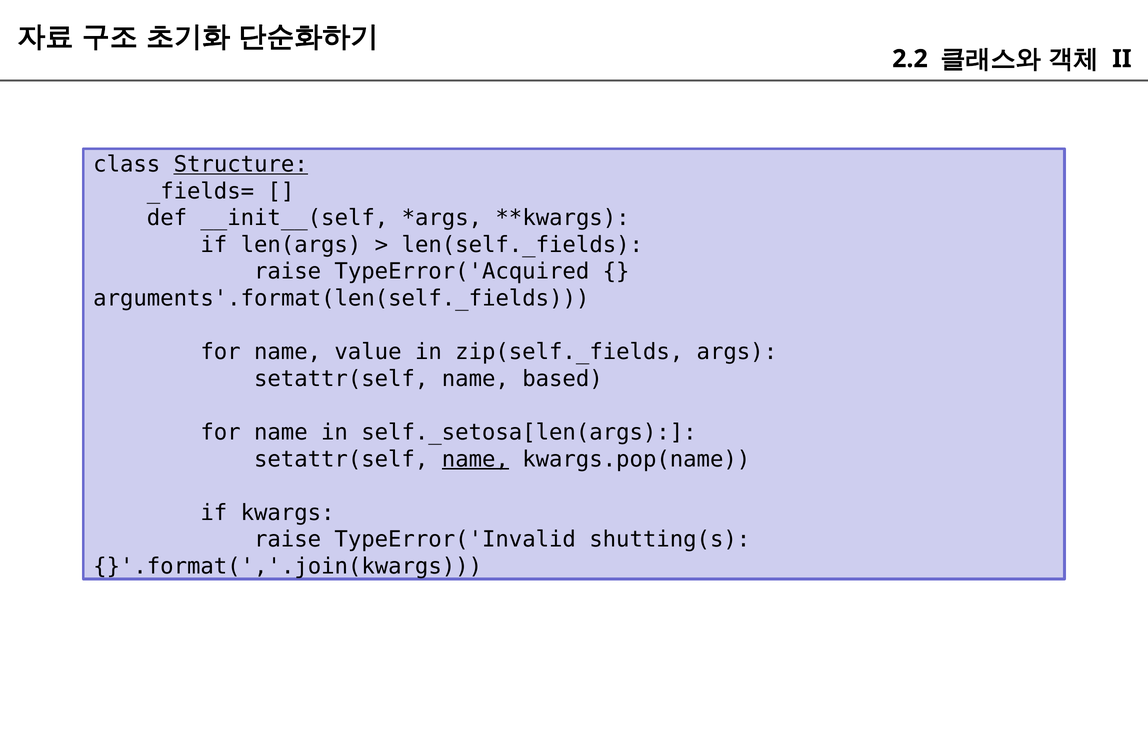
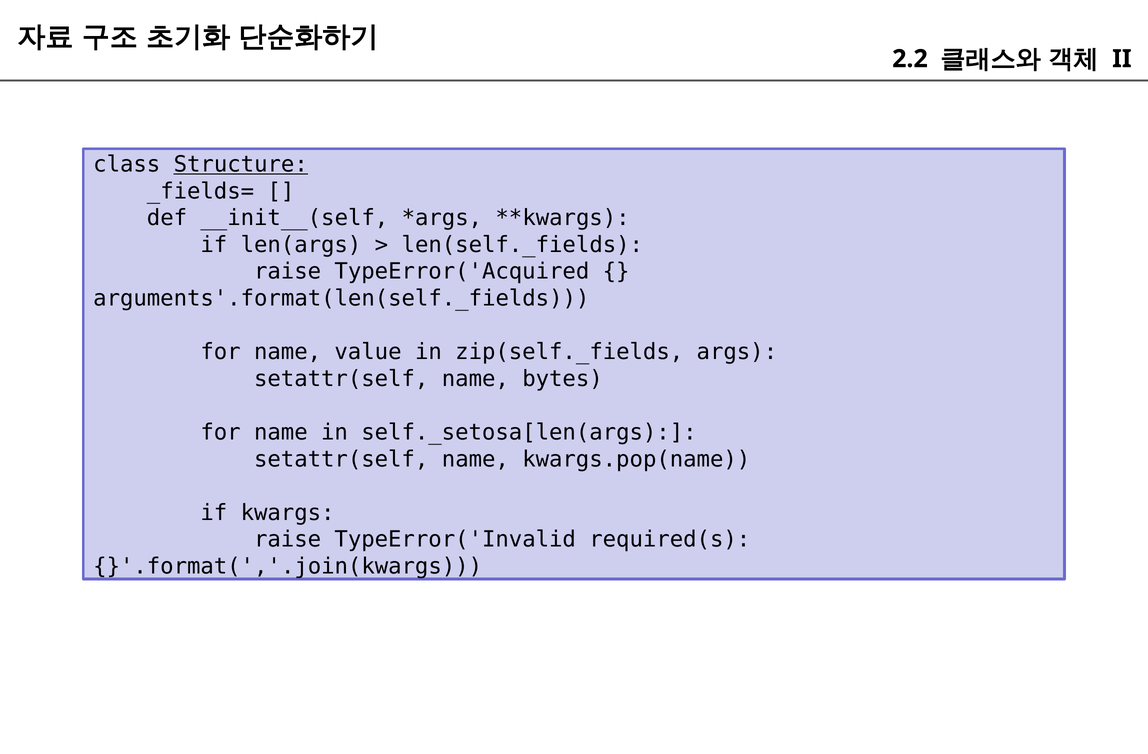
based: based -> bytes (563, 379)
name underline: present -> none (475, 459)
shutting(s: shutting(s -> required(s (670, 540)
